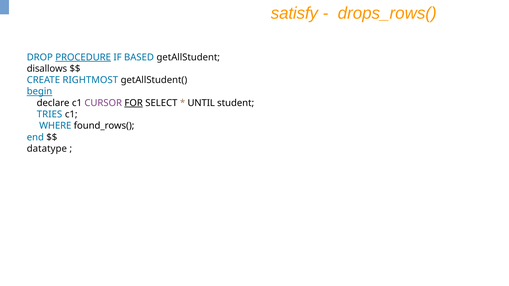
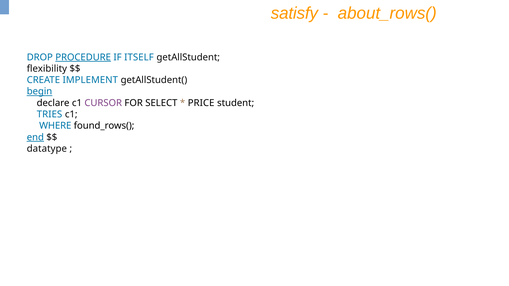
drops_rows(: drops_rows( -> about_rows( (387, 13)
BASED: BASED -> ITSELF (139, 57)
disallows: disallows -> flexibility (47, 69)
RIGHTMOST: RIGHTMOST -> IMPLEMENT (90, 80)
FOR underline: present -> none (134, 103)
UNTIL: UNTIL -> PRICE (201, 103)
end underline: none -> present (35, 137)
